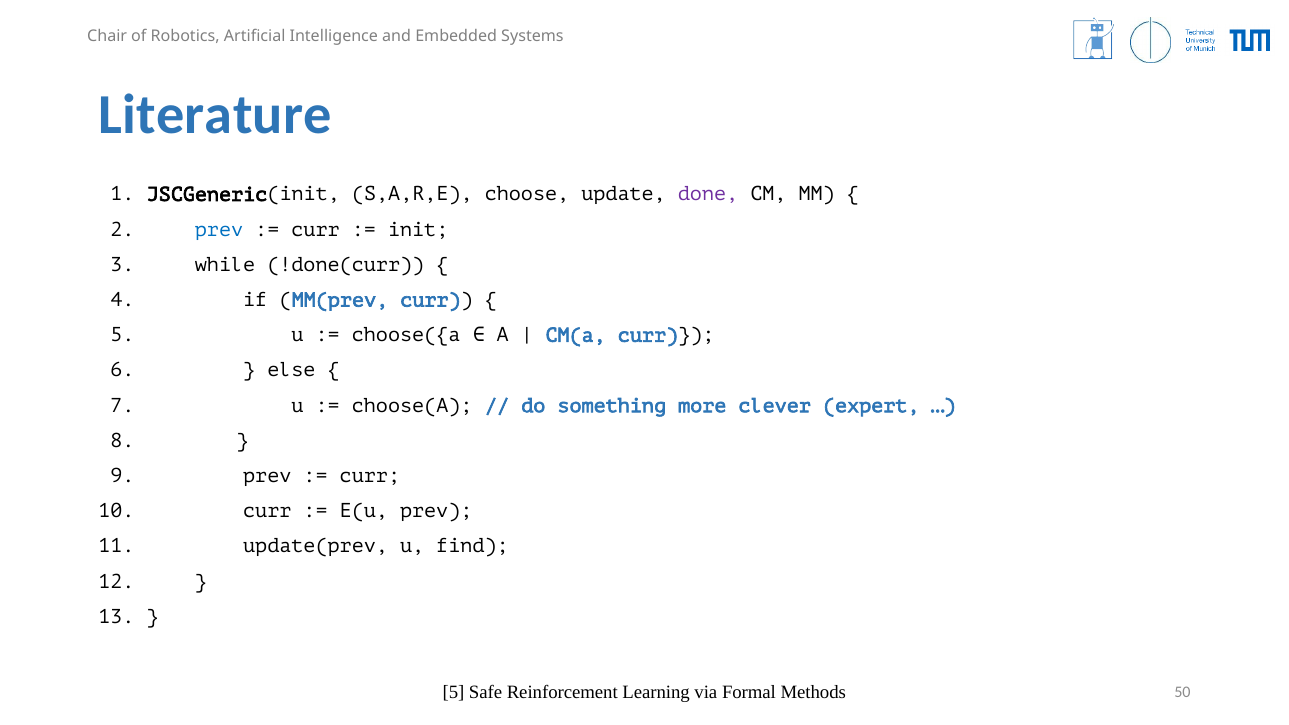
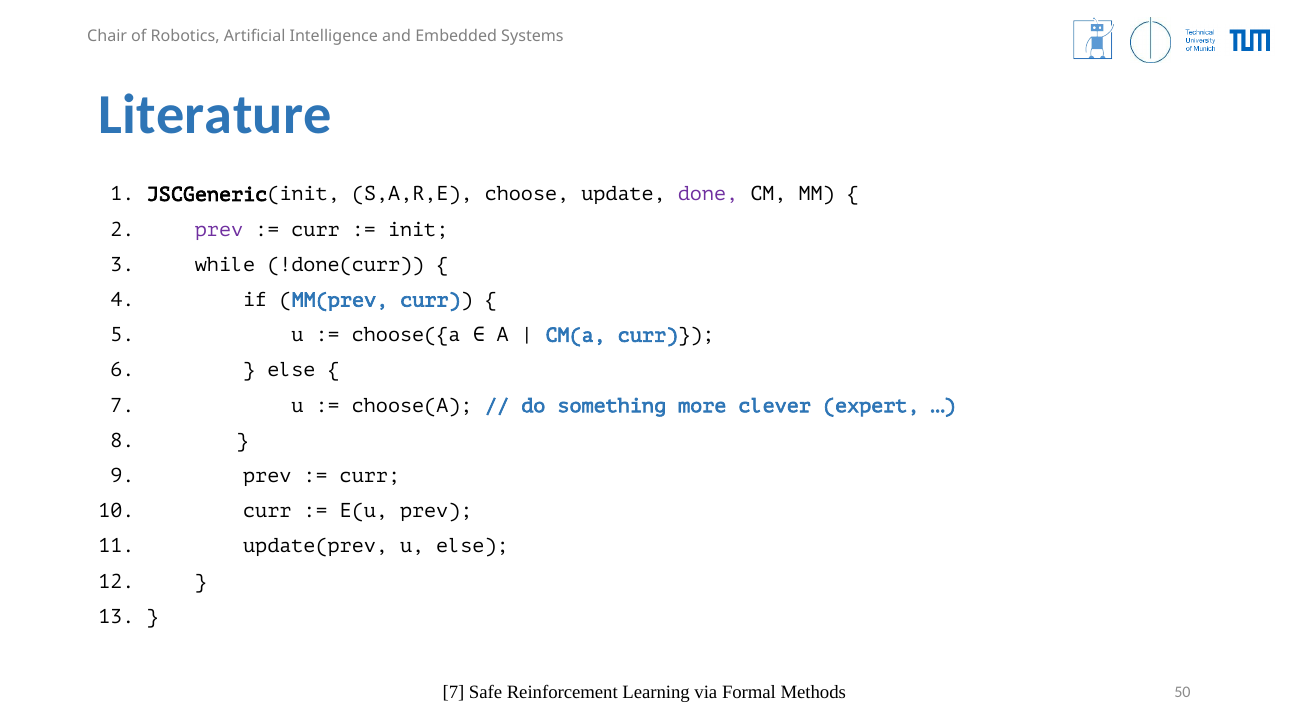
prev colour: blue -> purple (219, 230)
u find: find -> else (472, 546)
5: 5 -> 7 (453, 693)
